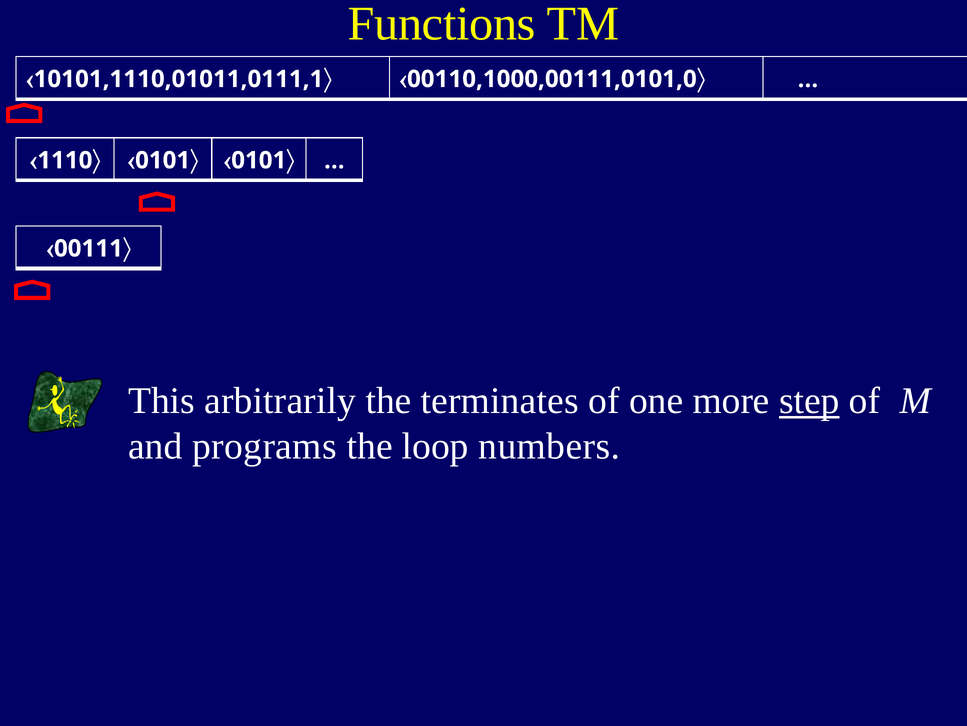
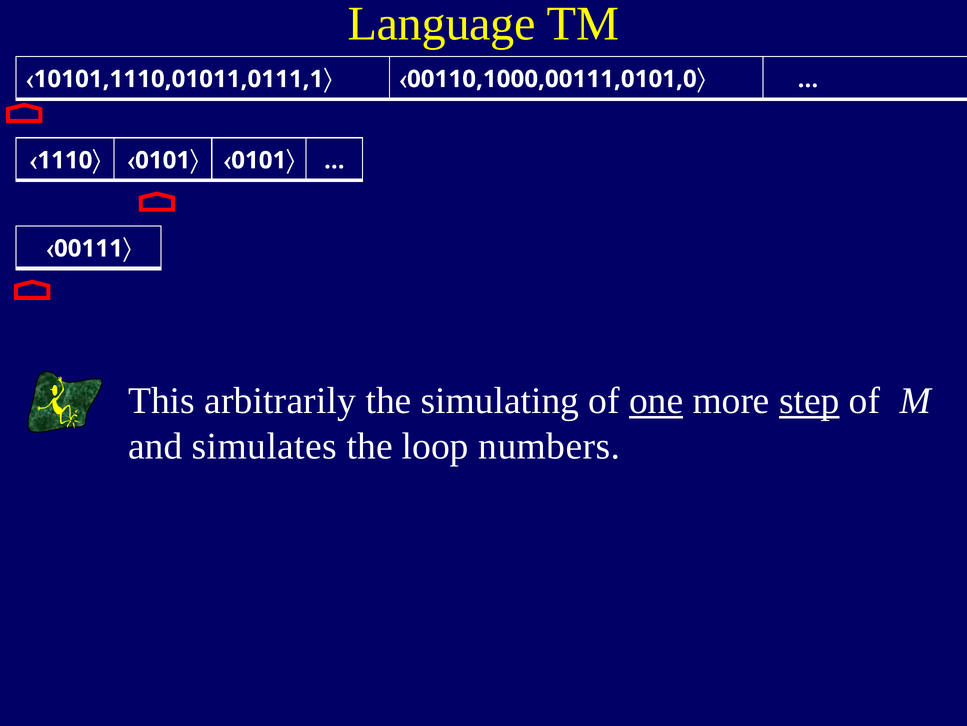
Functions: Functions -> Language (442, 24)
terminates: terminates -> simulating (500, 401)
one underline: none -> present (656, 401)
programs: programs -> simulates (264, 446)
